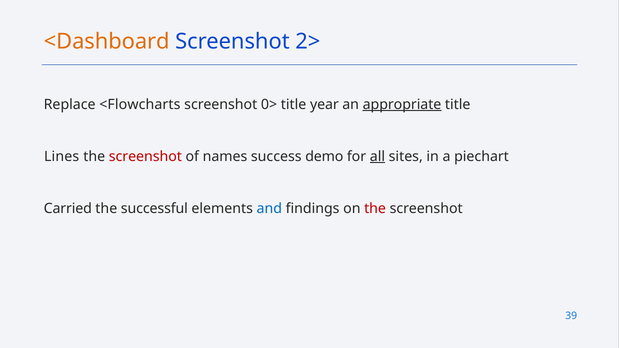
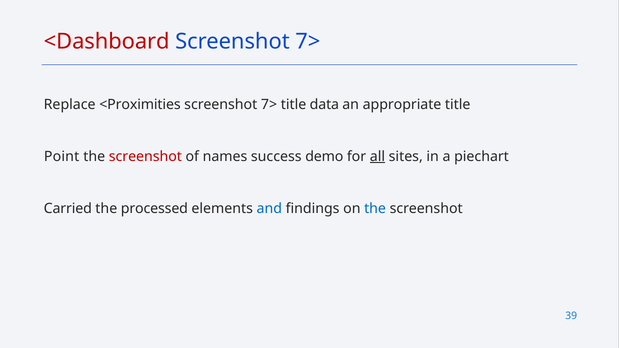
<Dashboard colour: orange -> red (107, 41)
2>: 2> -> 7> (308, 41)
<Flowcharts: <Flowcharts -> <Proximities (140, 104)
0>: 0> -> 7> (269, 104)
year: year -> data (324, 104)
appropriate underline: present -> none (402, 104)
Lines: Lines -> Point (62, 157)
successful: successful -> processed (154, 209)
the colour: red -> blue (375, 209)
